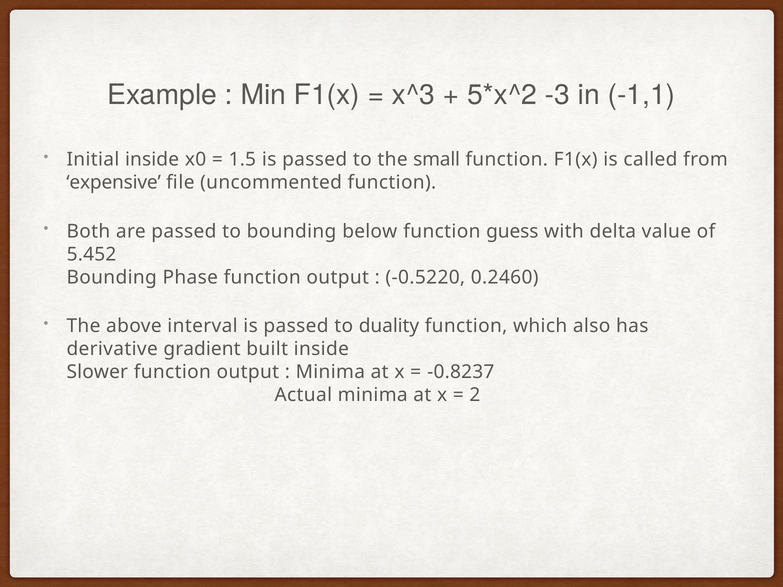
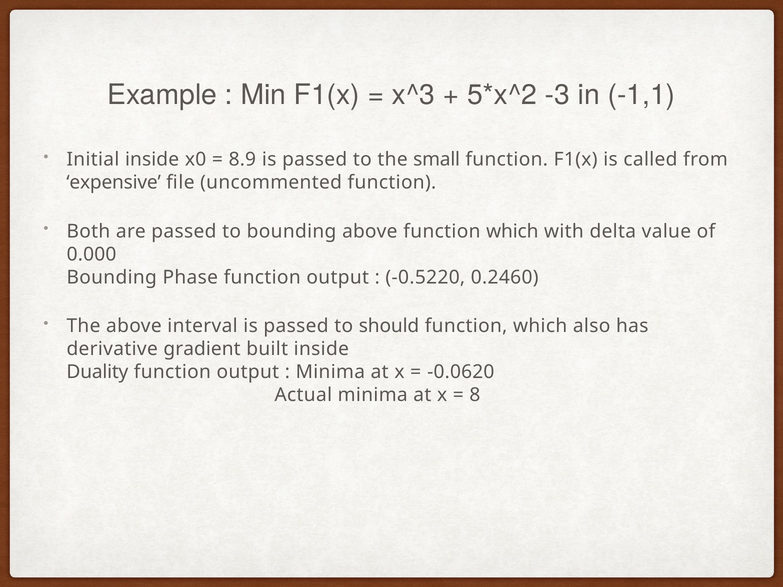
1.5: 1.5 -> 8.9 (242, 160)
bounding below: below -> above (370, 231)
guess: guess -> which (512, 231)
5.452: 5.452 -> 0.000 (92, 254)
duality: duality -> should (389, 326)
Slower: Slower -> Duality (97, 372)
-0.8237: -0.8237 -> -0.0620 (461, 372)
2: 2 -> 8 (475, 395)
